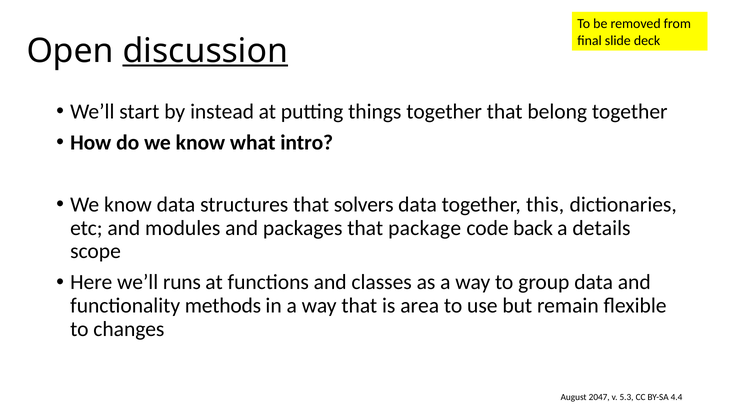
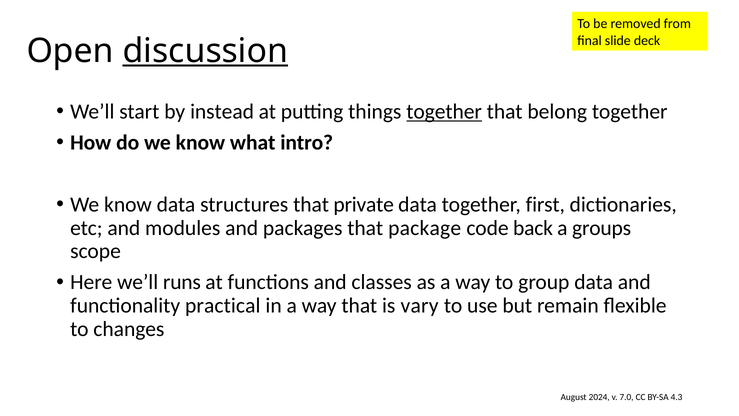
together underline: none -> present (444, 112)
solvers: solvers -> private (364, 205)
this: this -> first (545, 205)
details: details -> groups (602, 228)
methods: methods -> practical (223, 305)
area: area -> vary (420, 305)
2047: 2047 -> 2024 (599, 397)
5.3: 5.3 -> 7.0 (627, 397)
4.4: 4.4 -> 4.3 (677, 397)
